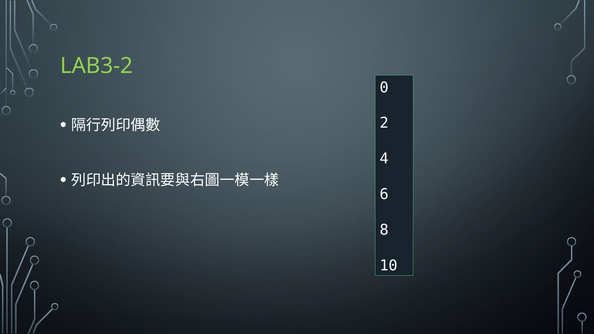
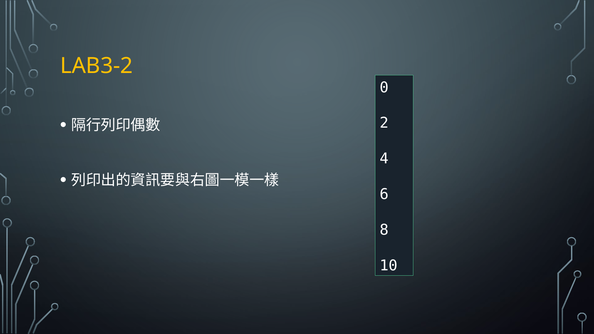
LAB3-2 colour: light green -> yellow (97, 66)
